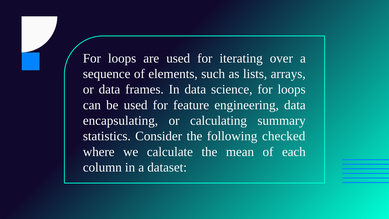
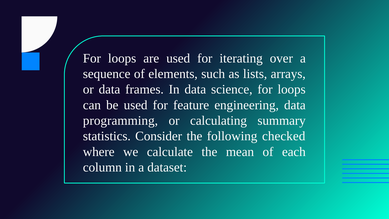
encapsulating: encapsulating -> programming (120, 120)
